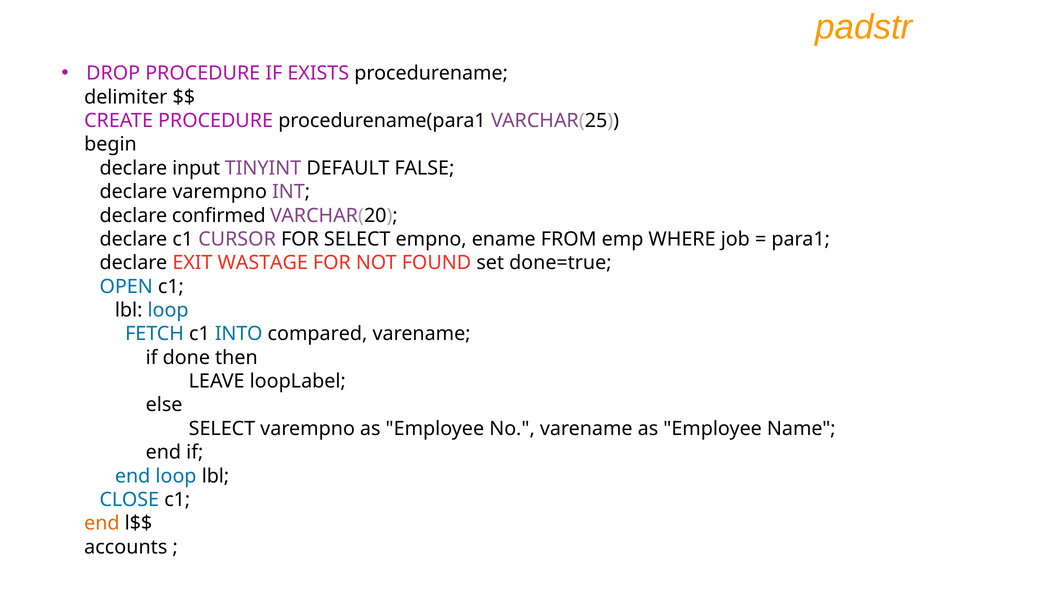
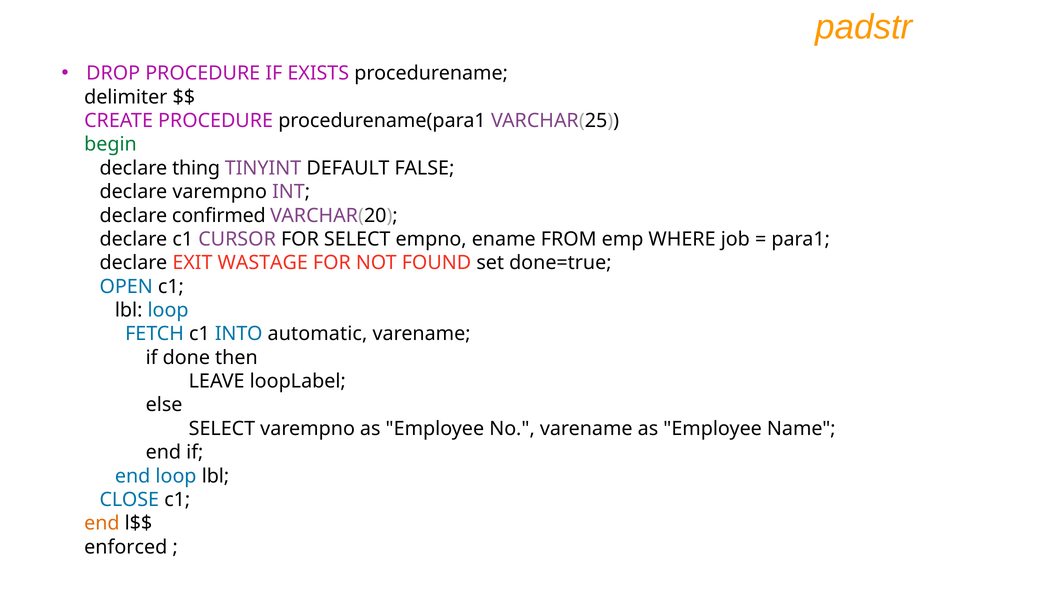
begin colour: black -> green (110, 144)
input: input -> thing (196, 168)
compared: compared -> automatic (317, 334)
accounts: accounts -> enforced (126, 547)
